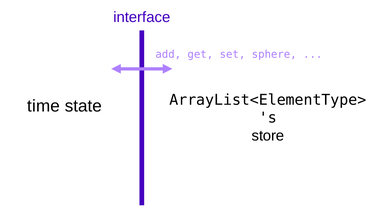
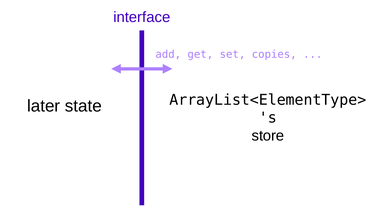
sphere: sphere -> copies (274, 54)
time: time -> later (44, 106)
